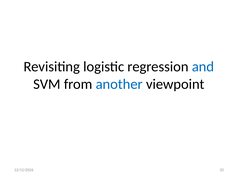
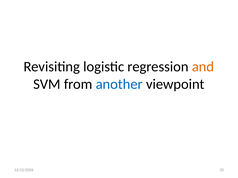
and colour: blue -> orange (203, 67)
